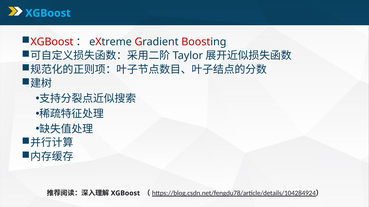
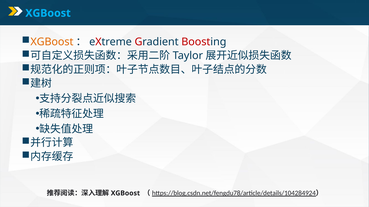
XGBoost colour: red -> orange (52, 42)
